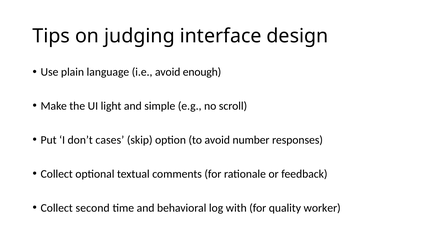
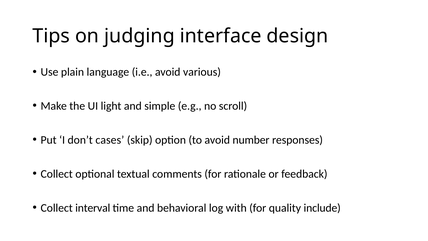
enough: enough -> various (202, 72)
second: second -> interval (93, 208)
worker: worker -> include (322, 208)
